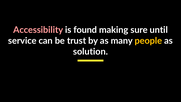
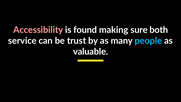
until: until -> both (159, 30)
people colour: yellow -> light blue (148, 41)
solution: solution -> valuable (91, 52)
